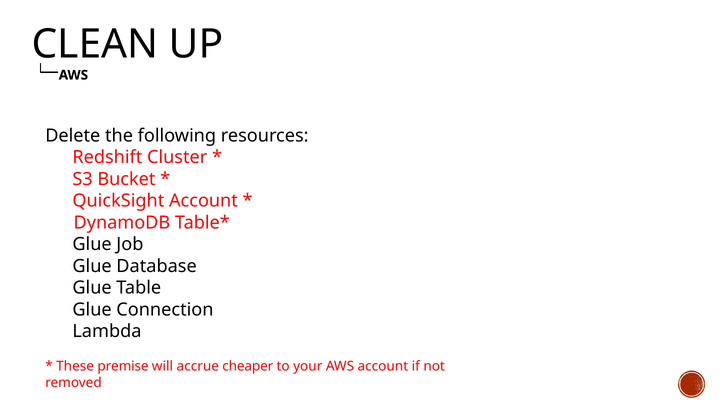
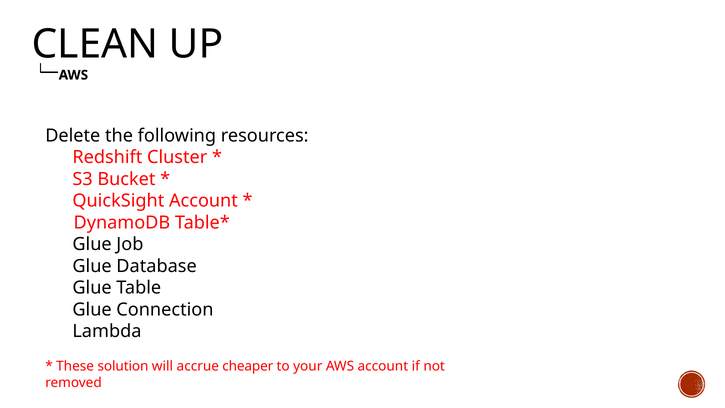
premise: premise -> solution (123, 366)
